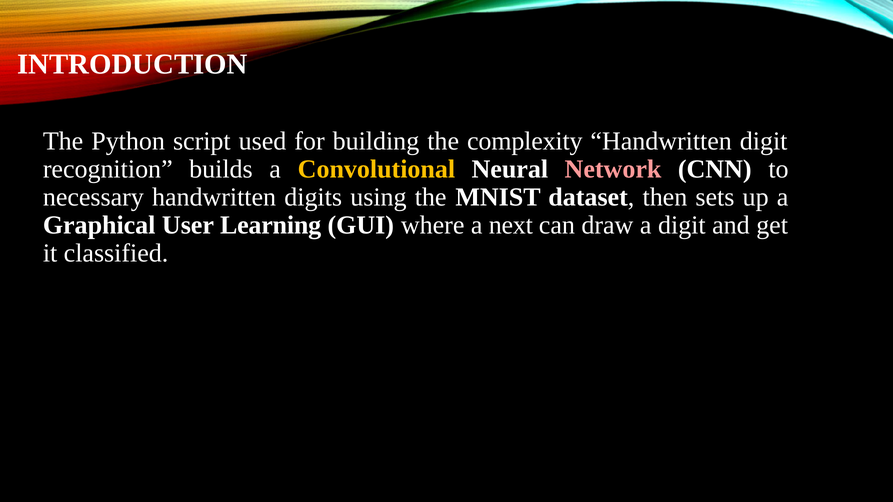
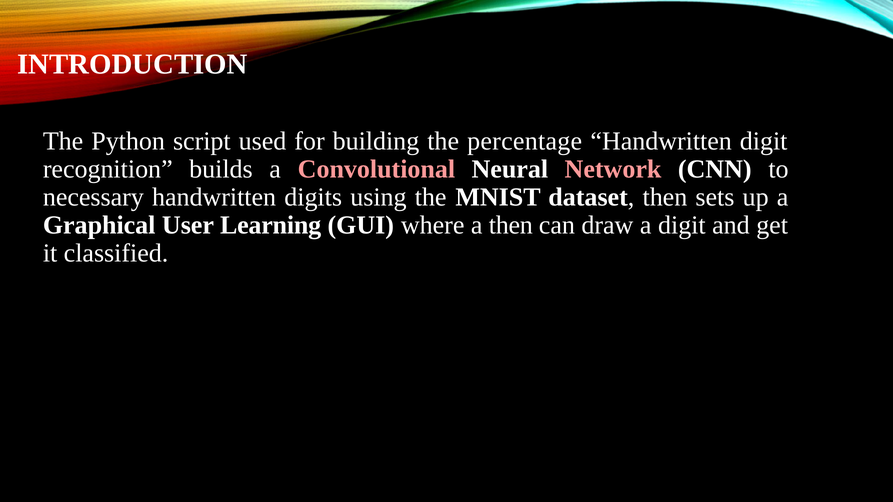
complexity: complexity -> percentage (525, 141)
Convolutional colour: yellow -> pink (376, 169)
a next: next -> then (511, 225)
